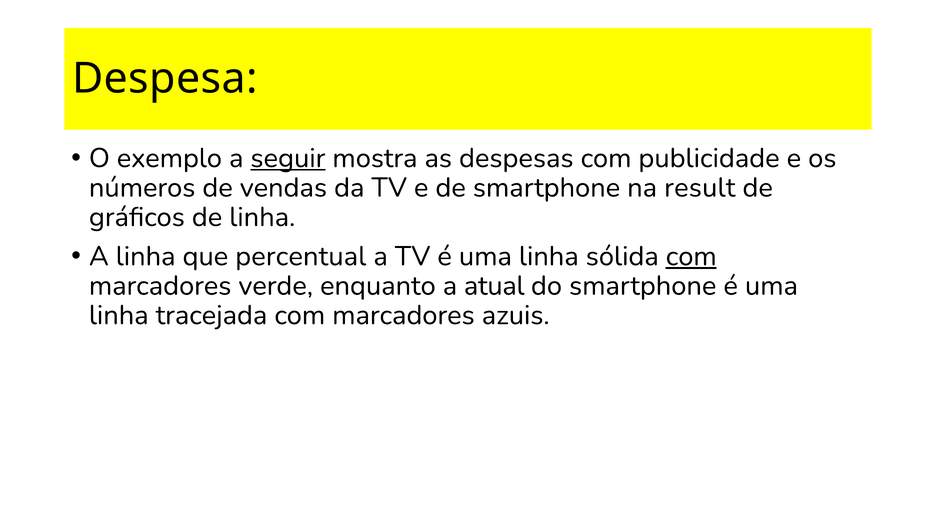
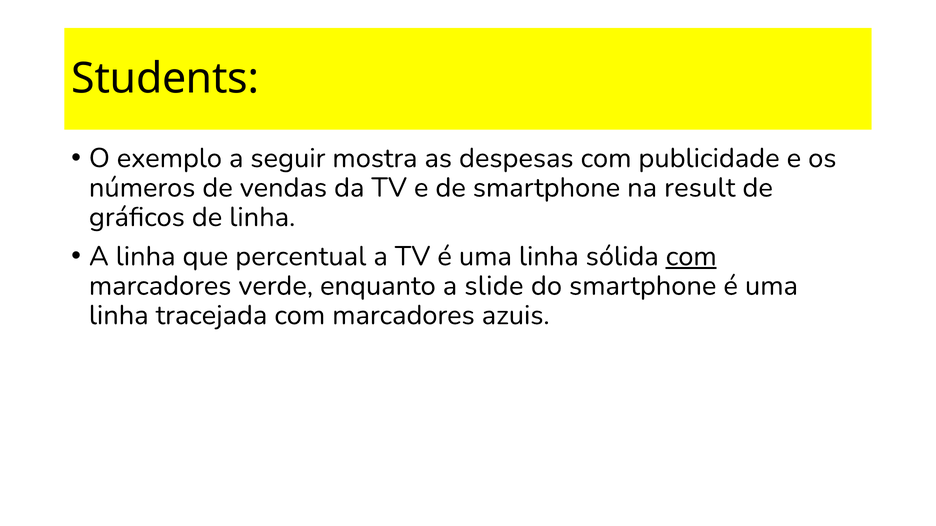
Despesa: Despesa -> Students (165, 79)
seguir underline: present -> none (288, 158)
atual: atual -> slide (494, 286)
